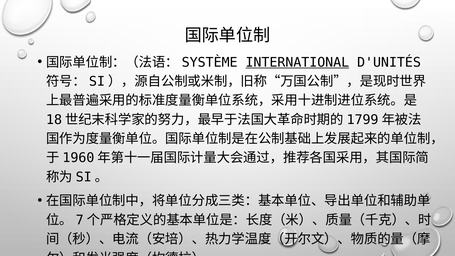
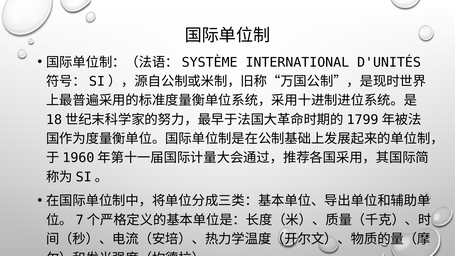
INTERNATIONAL underline: present -> none (297, 62)
